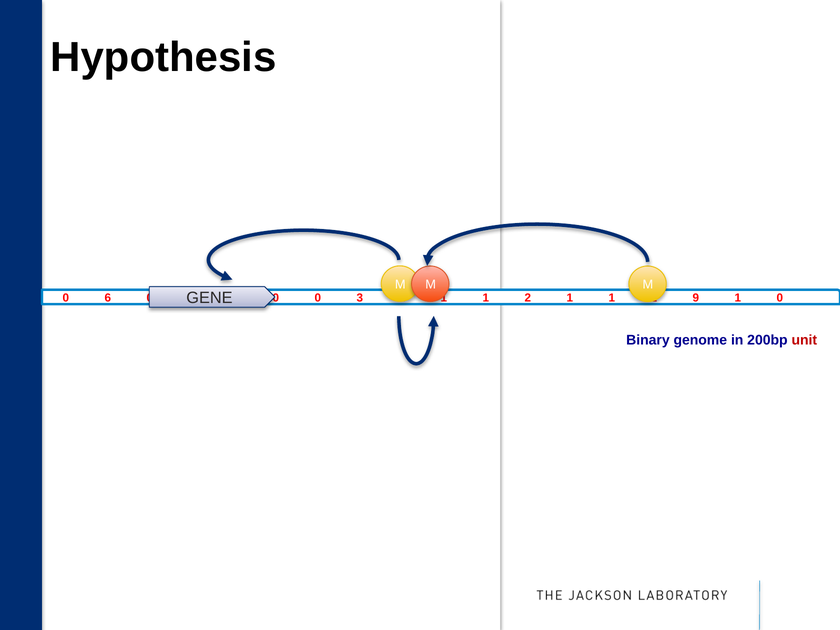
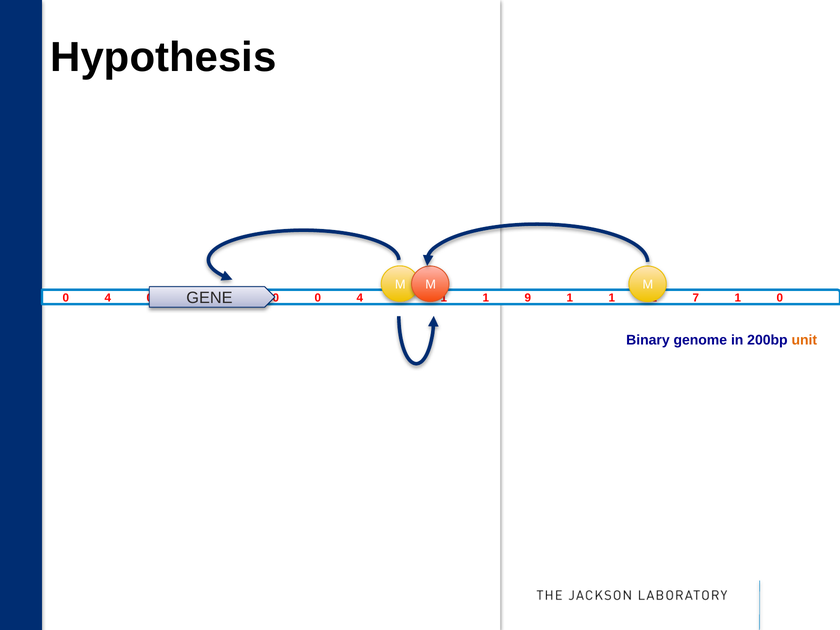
6: 6 -> 4 (108, 298)
3: 3 -> 4 (360, 298)
2: 2 -> 9 (528, 298)
9: 9 -> 7 (696, 298)
unit colour: red -> orange (804, 340)
